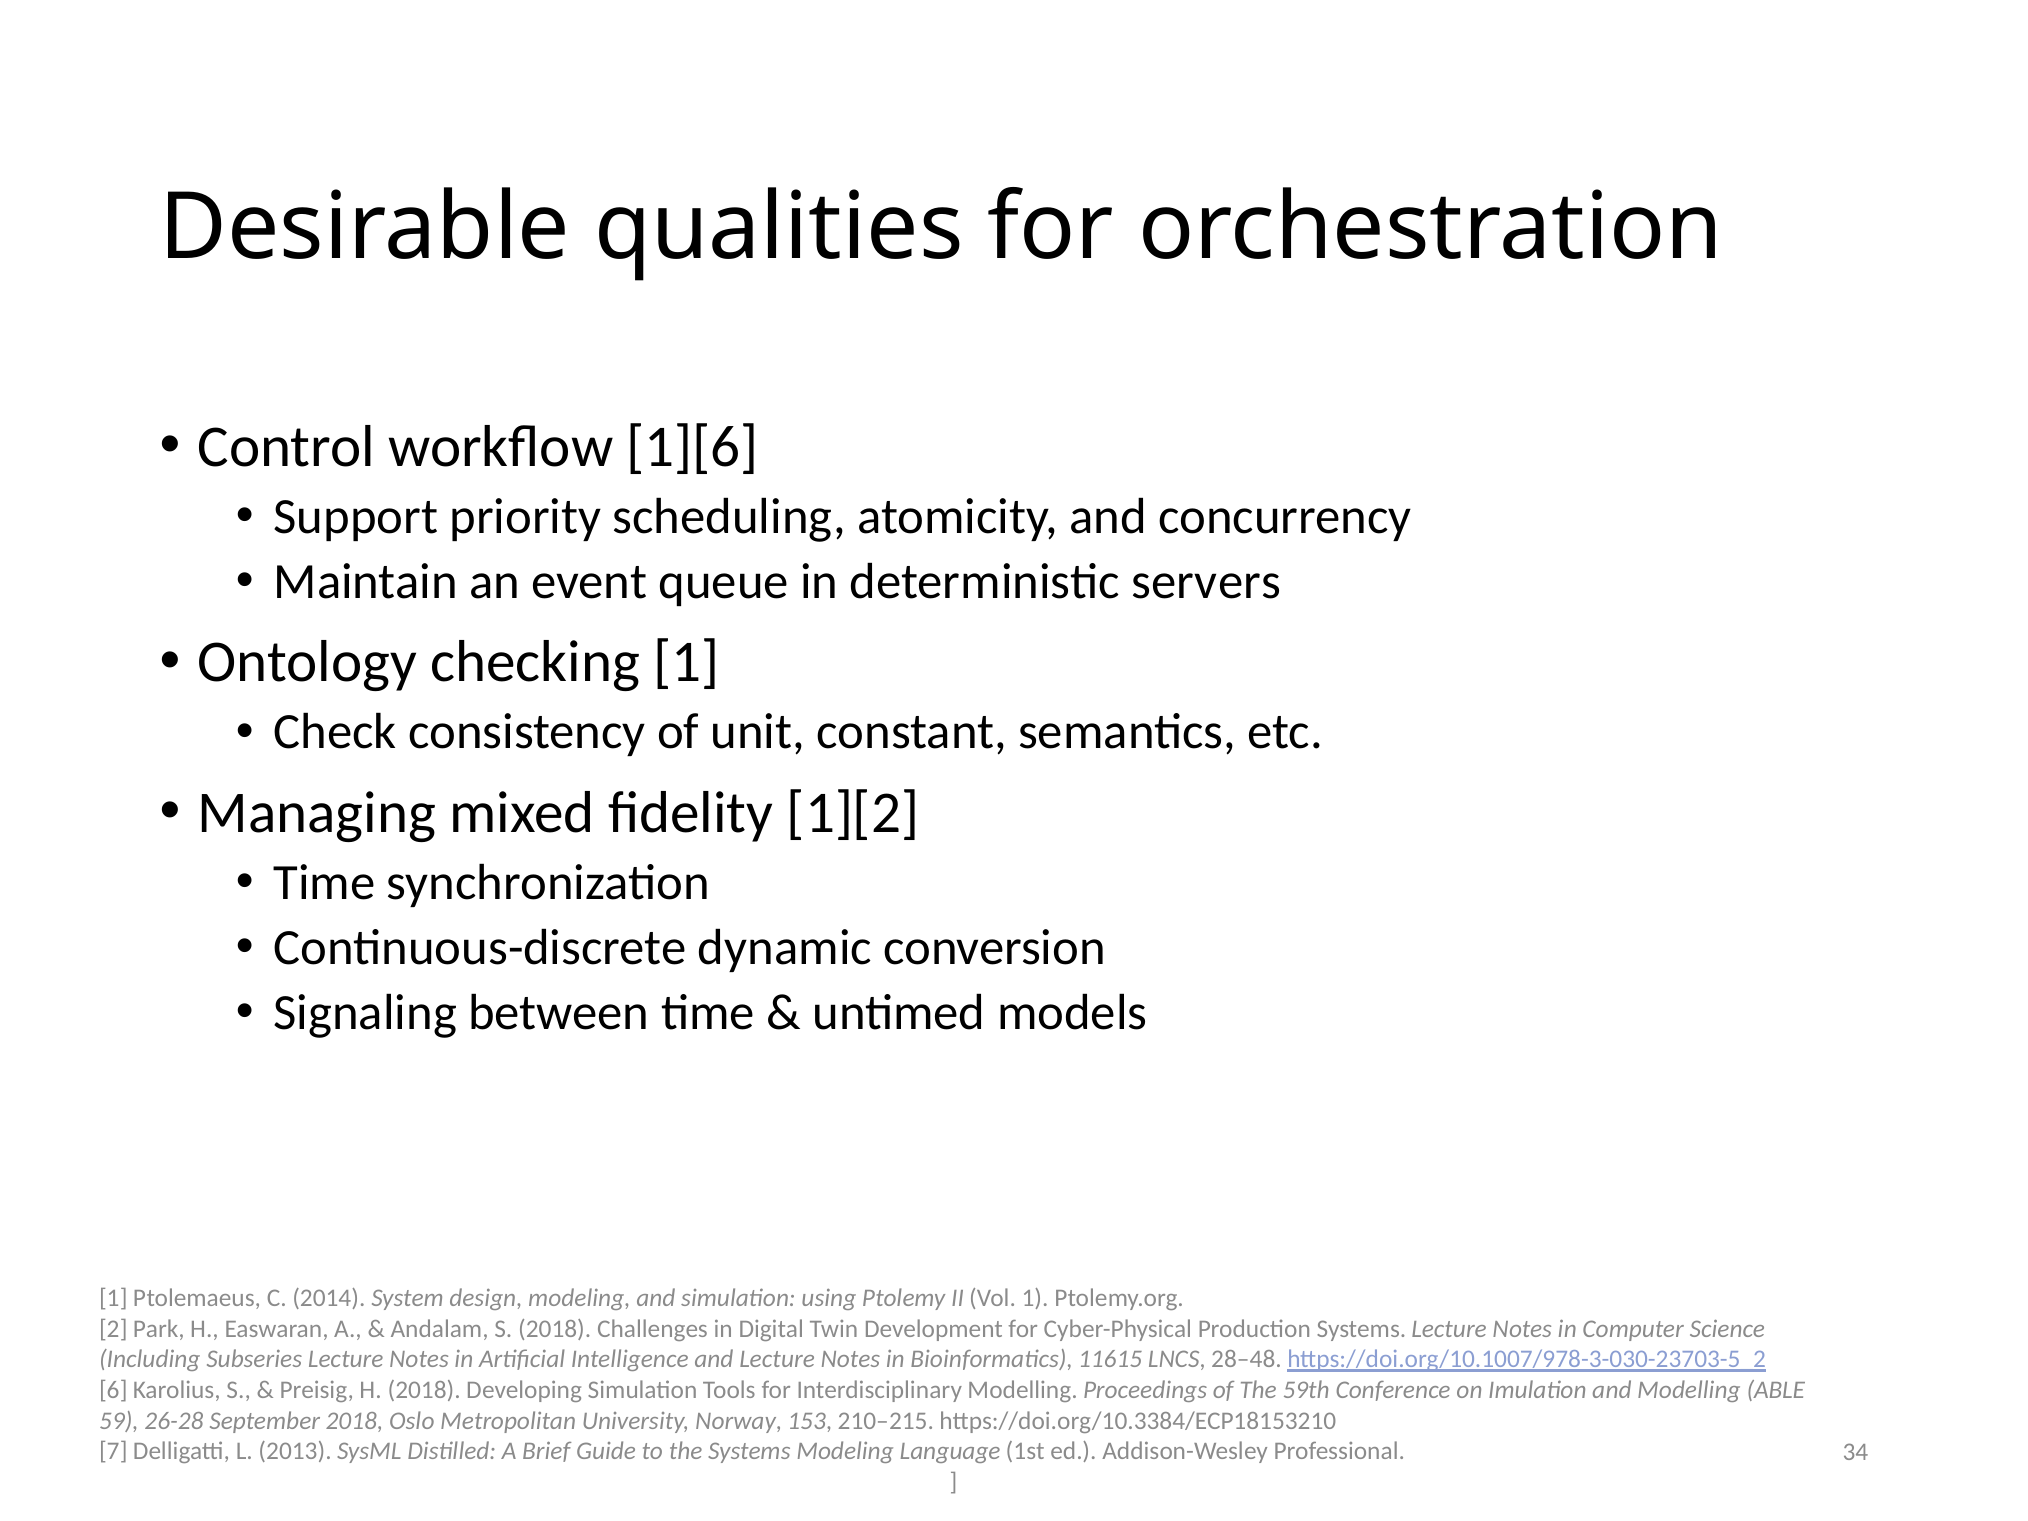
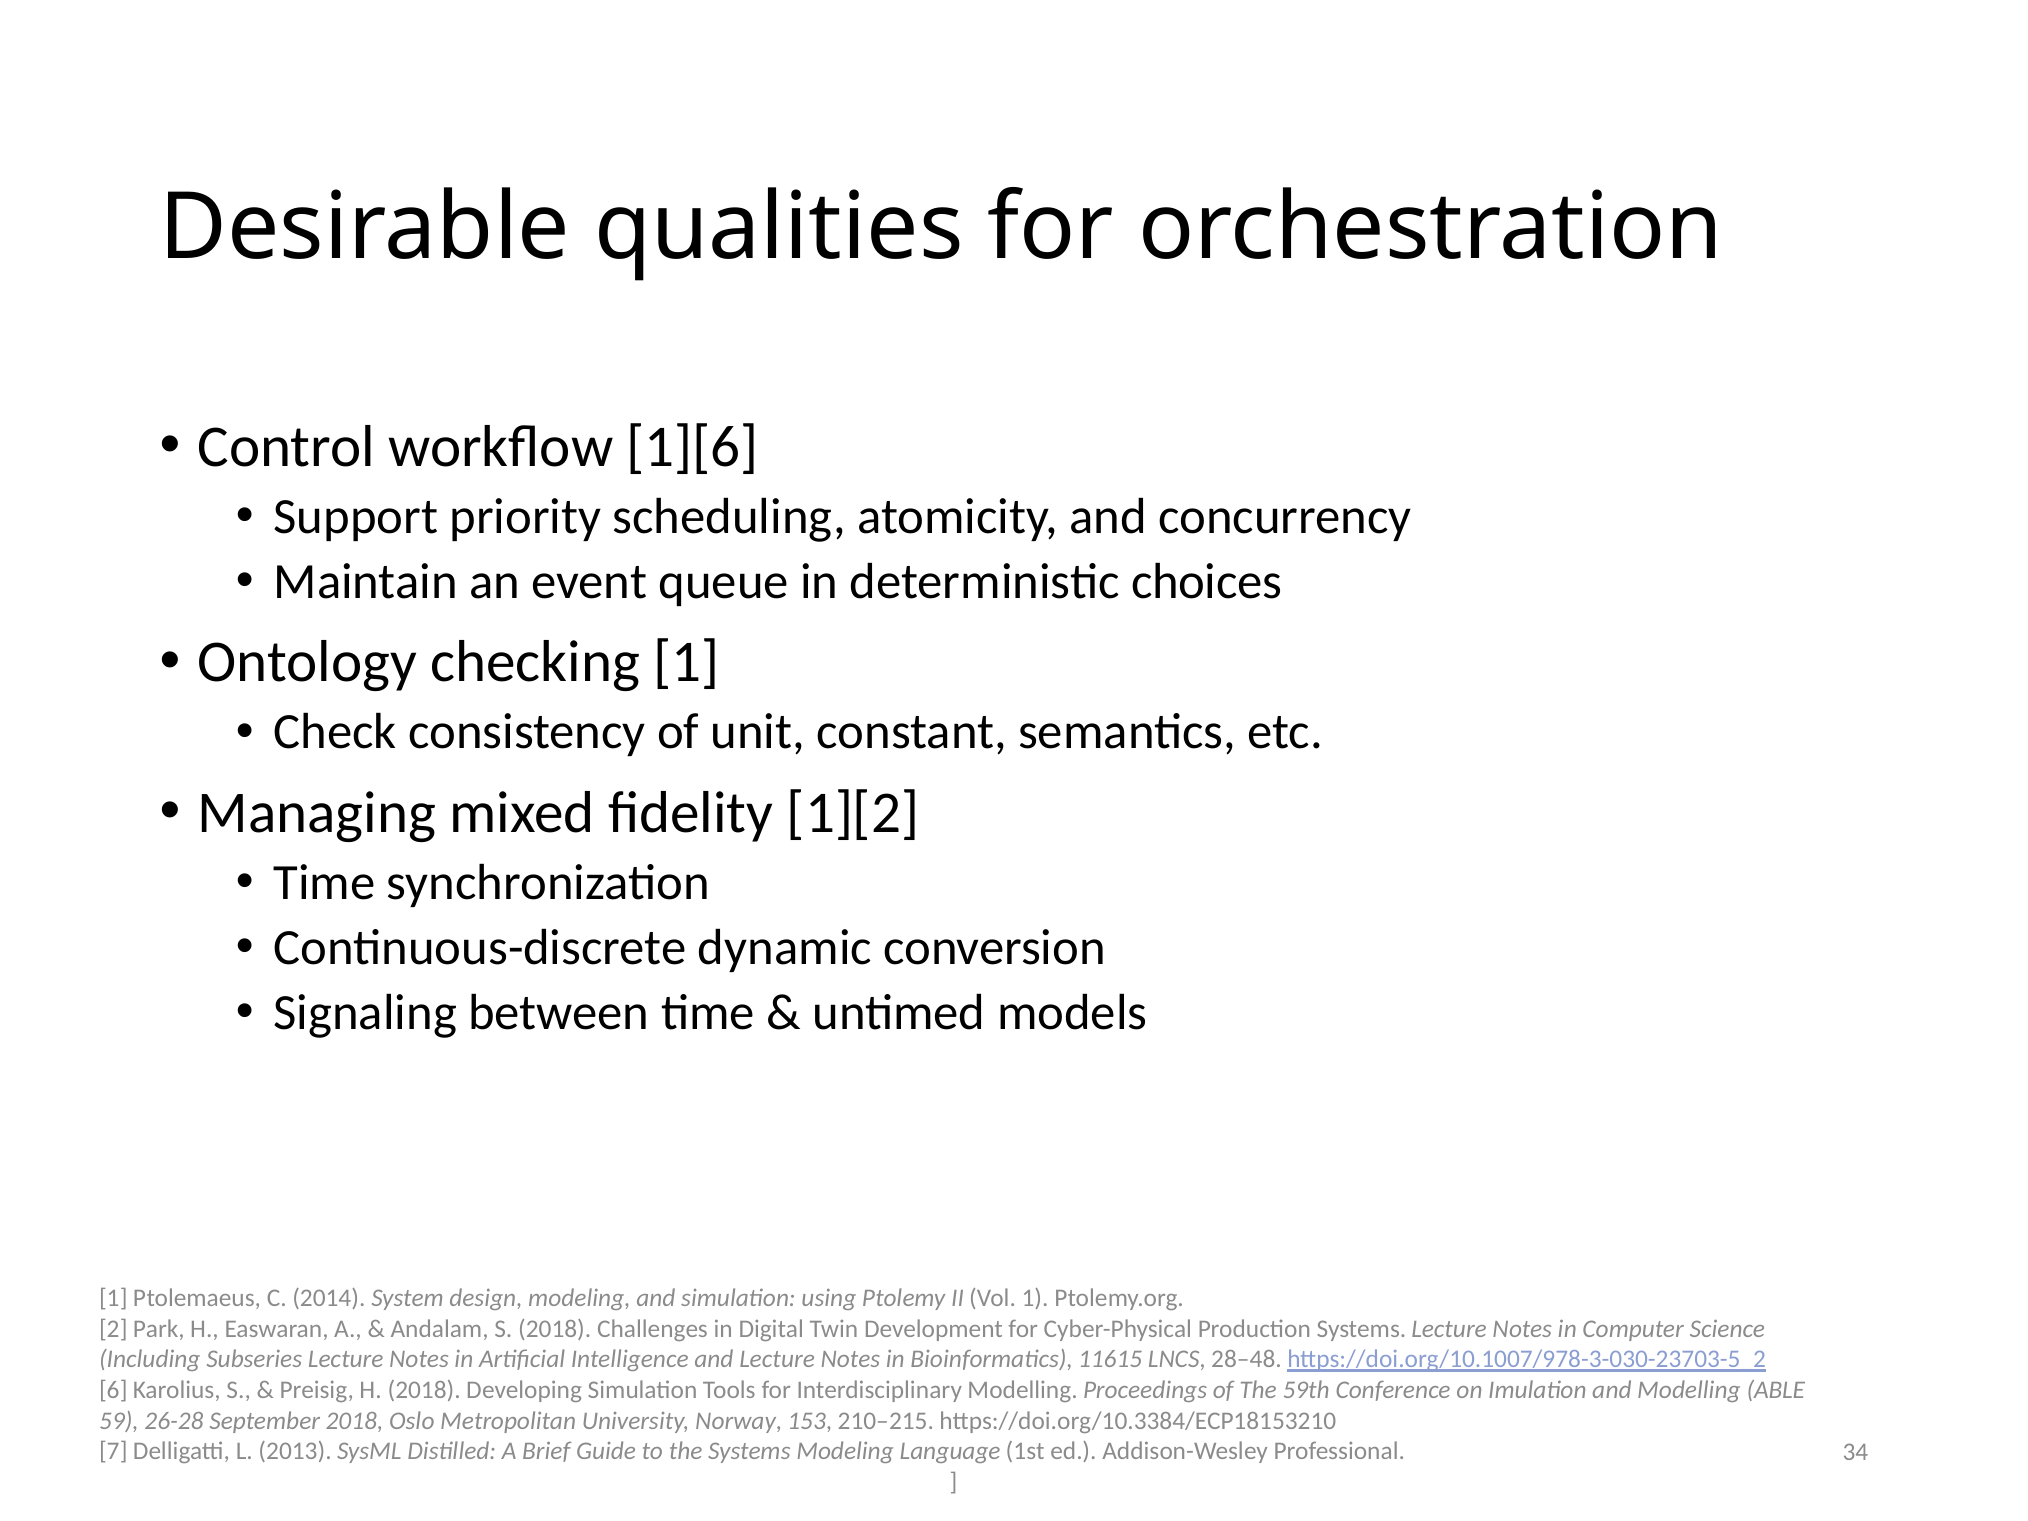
servers: servers -> choices (1207, 582)
